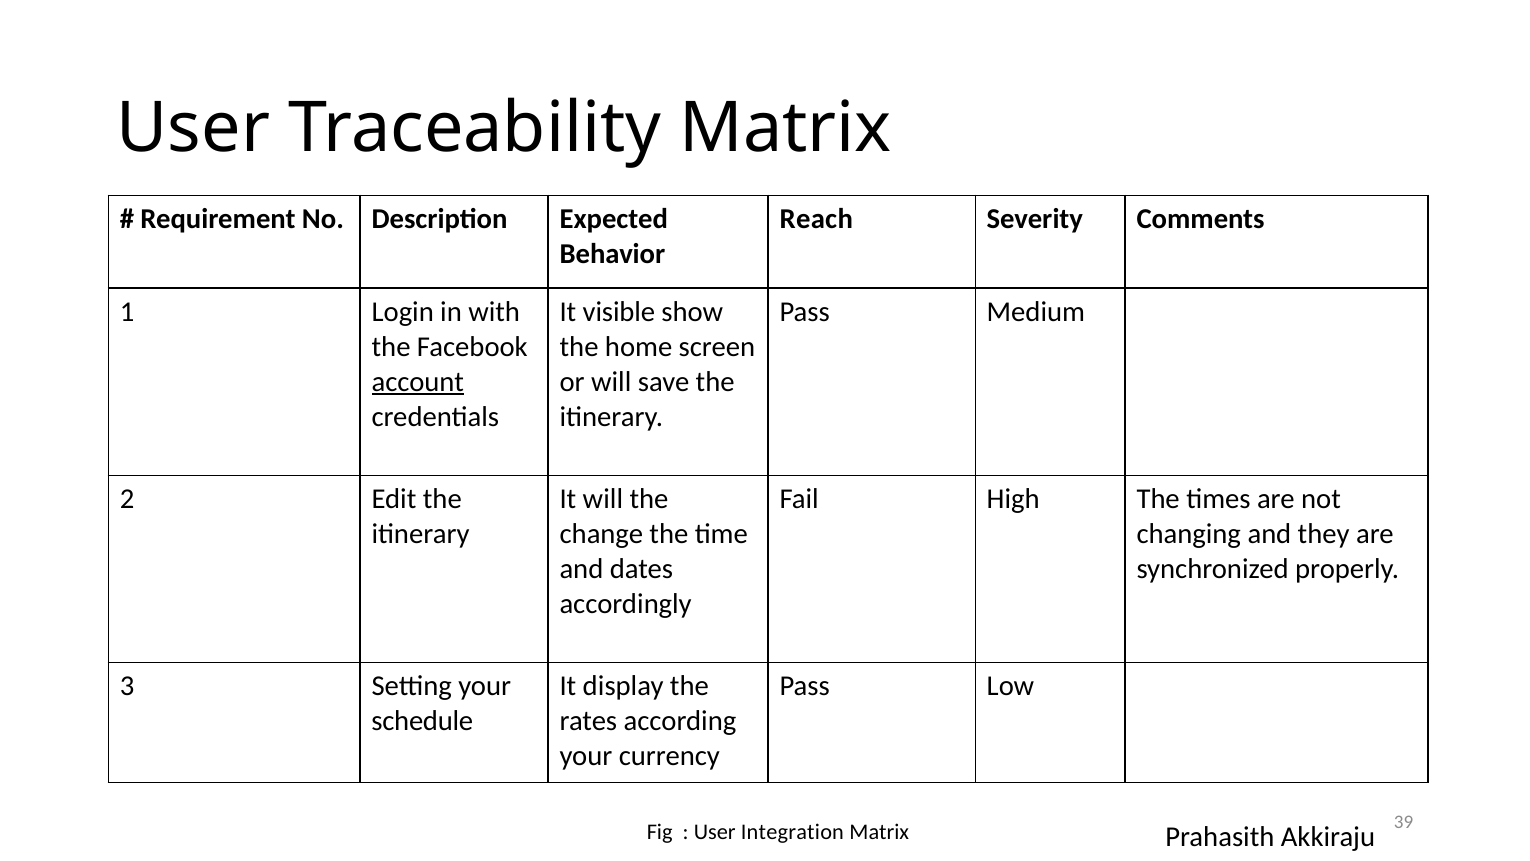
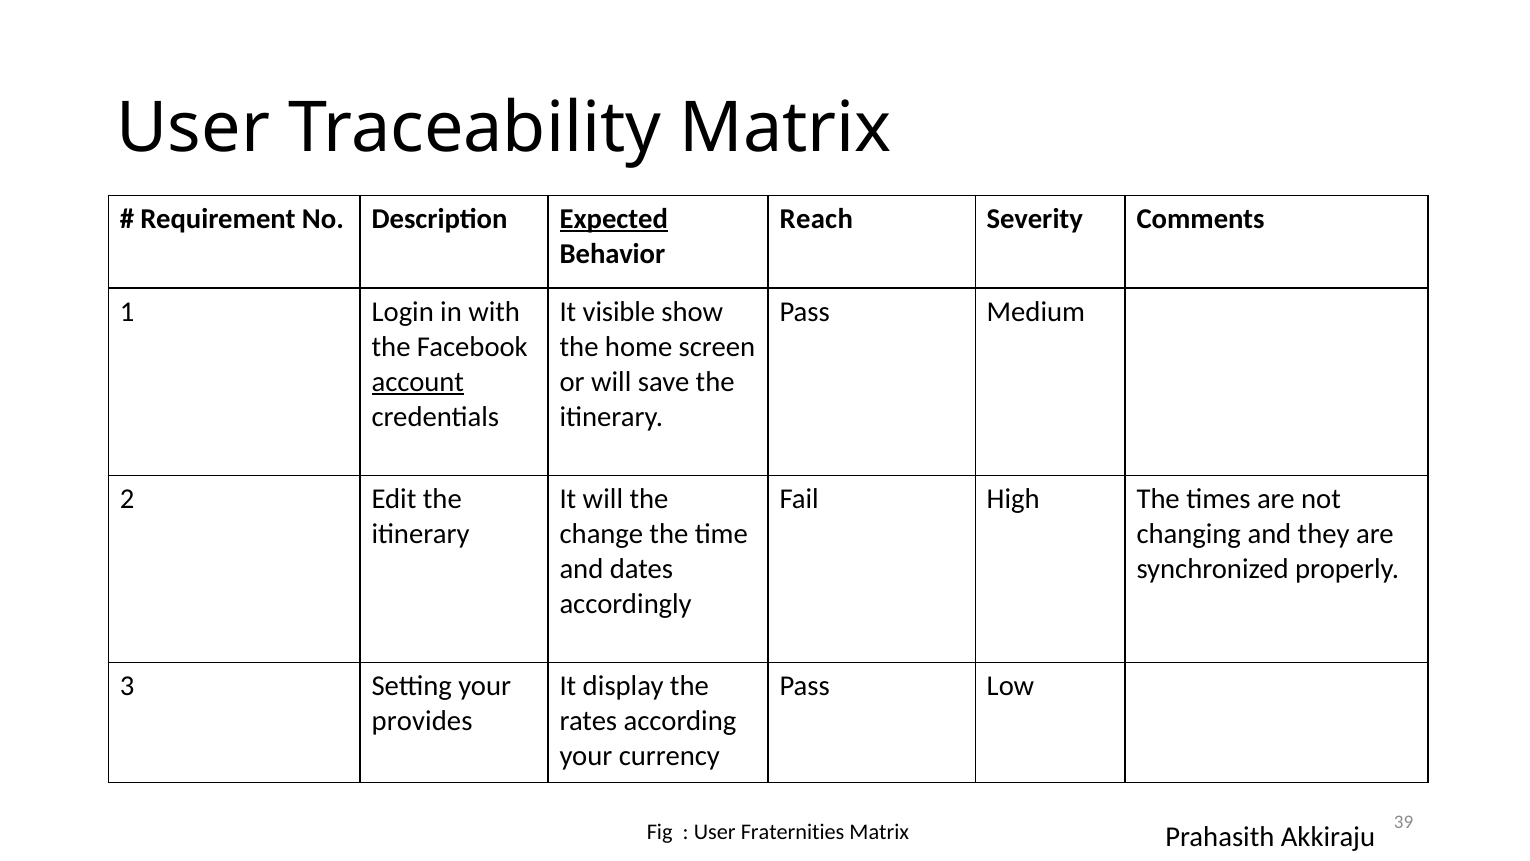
Expected underline: none -> present (614, 219)
schedule: schedule -> provides (422, 721)
Integration: Integration -> Fraternities (793, 832)
